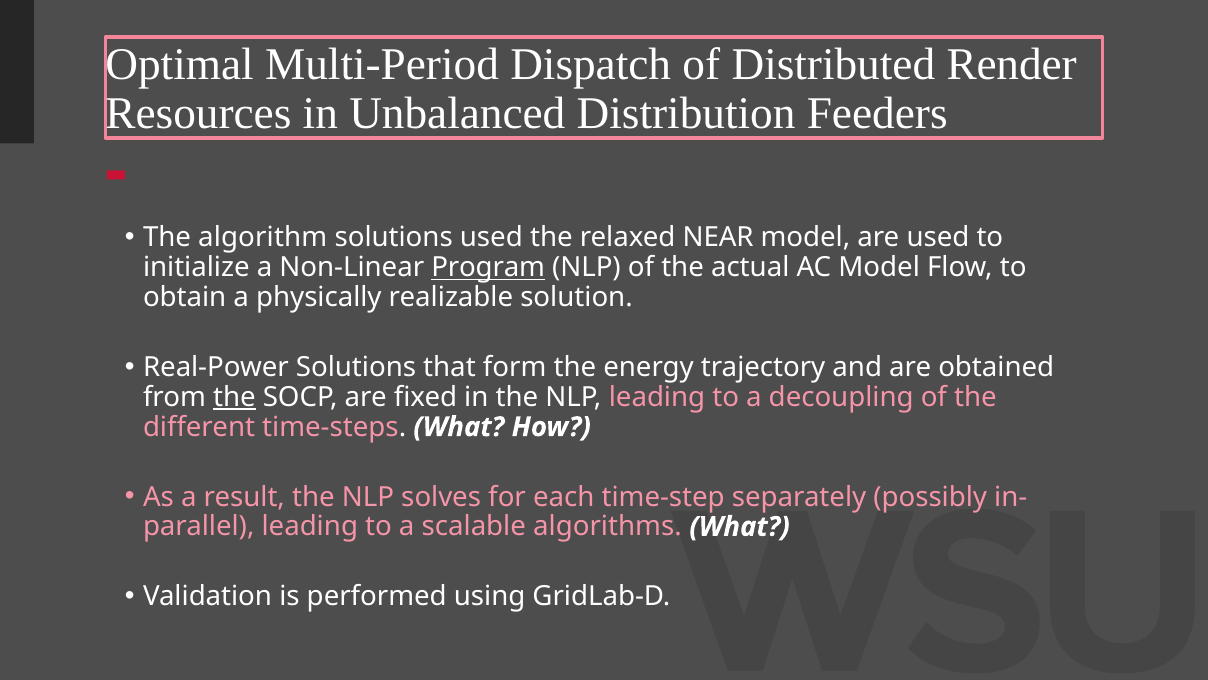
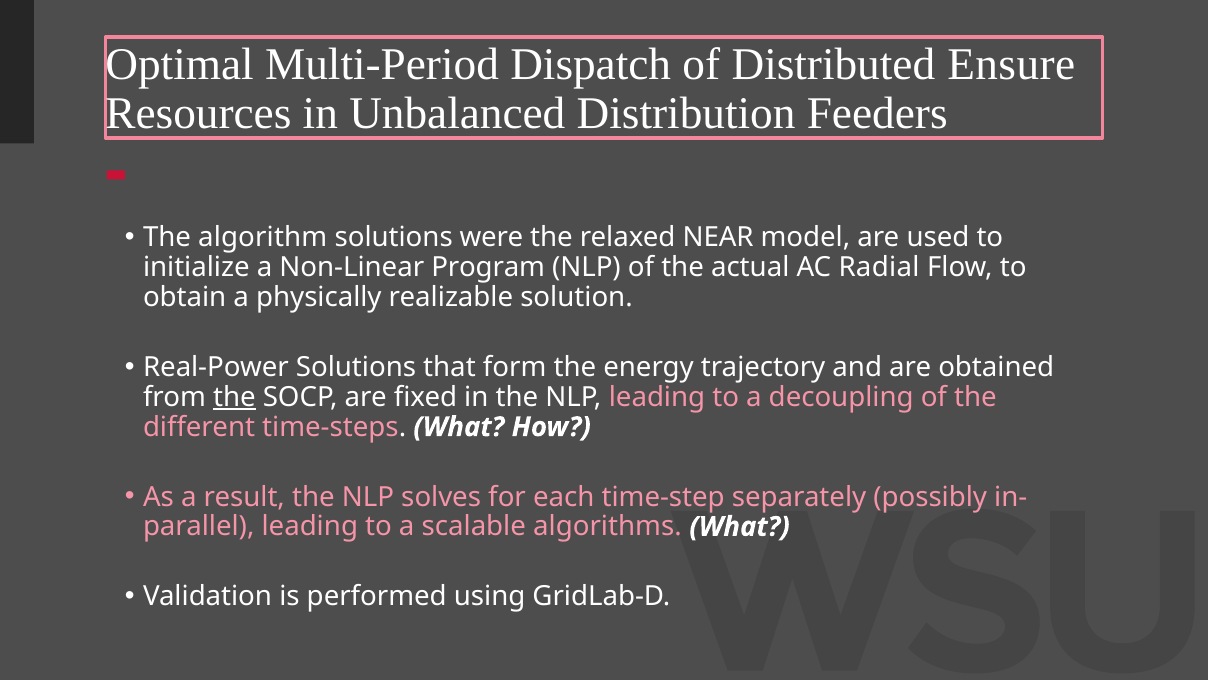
Render: Render -> Ensure (1011, 64)
solutions used: used -> were (492, 238)
Program underline: present -> none (488, 267)
AC Model: Model -> Radial (879, 267)
